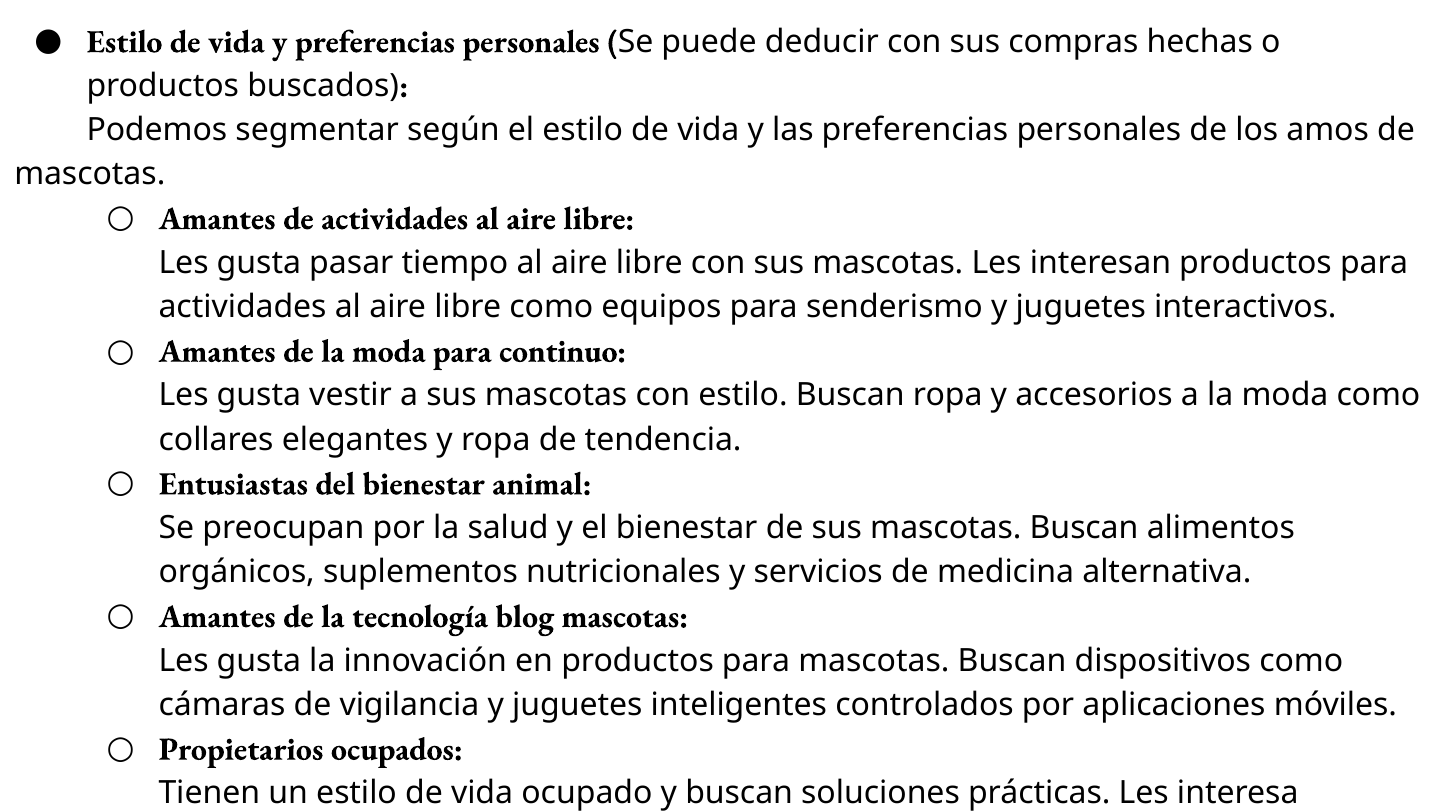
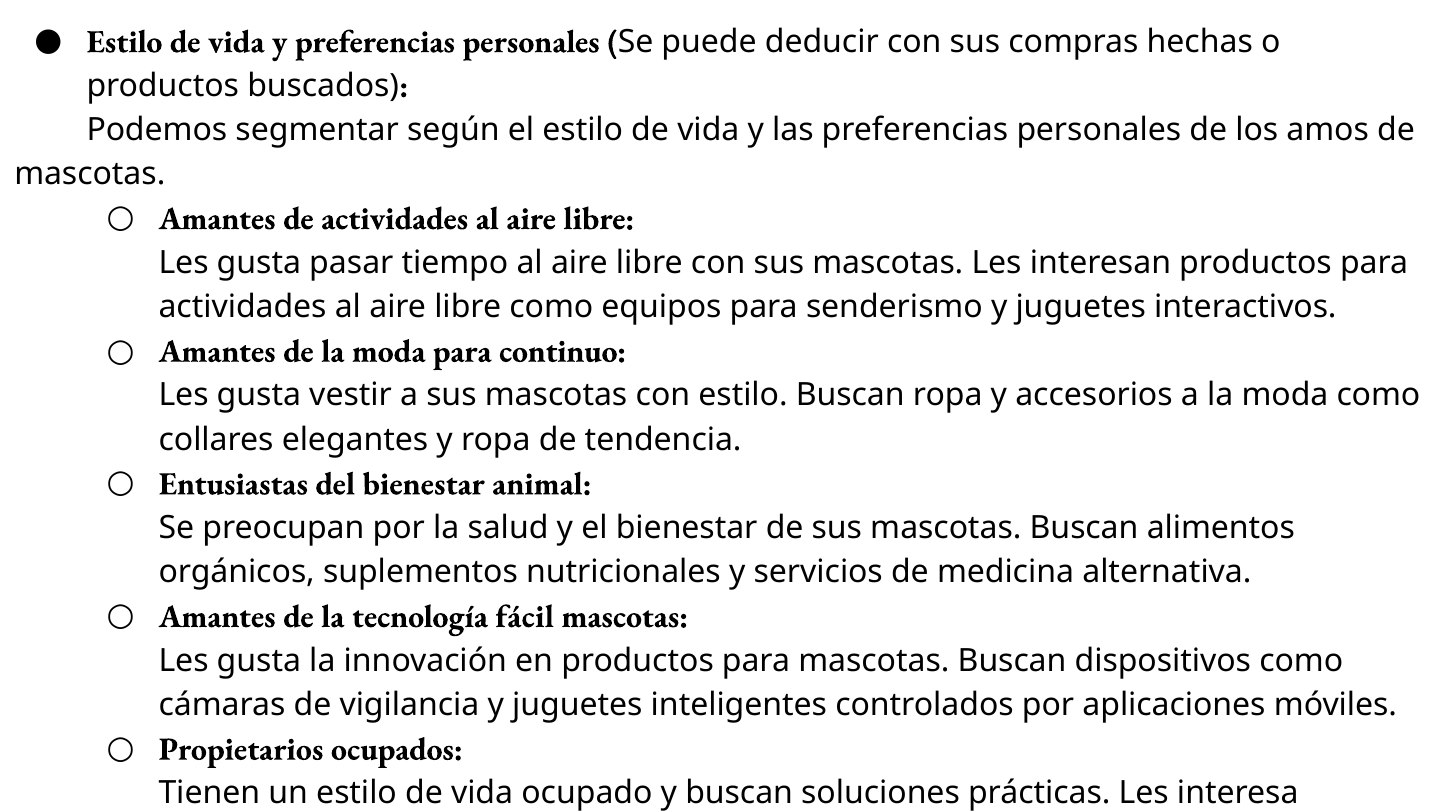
blog: blog -> fácil (525, 616)
